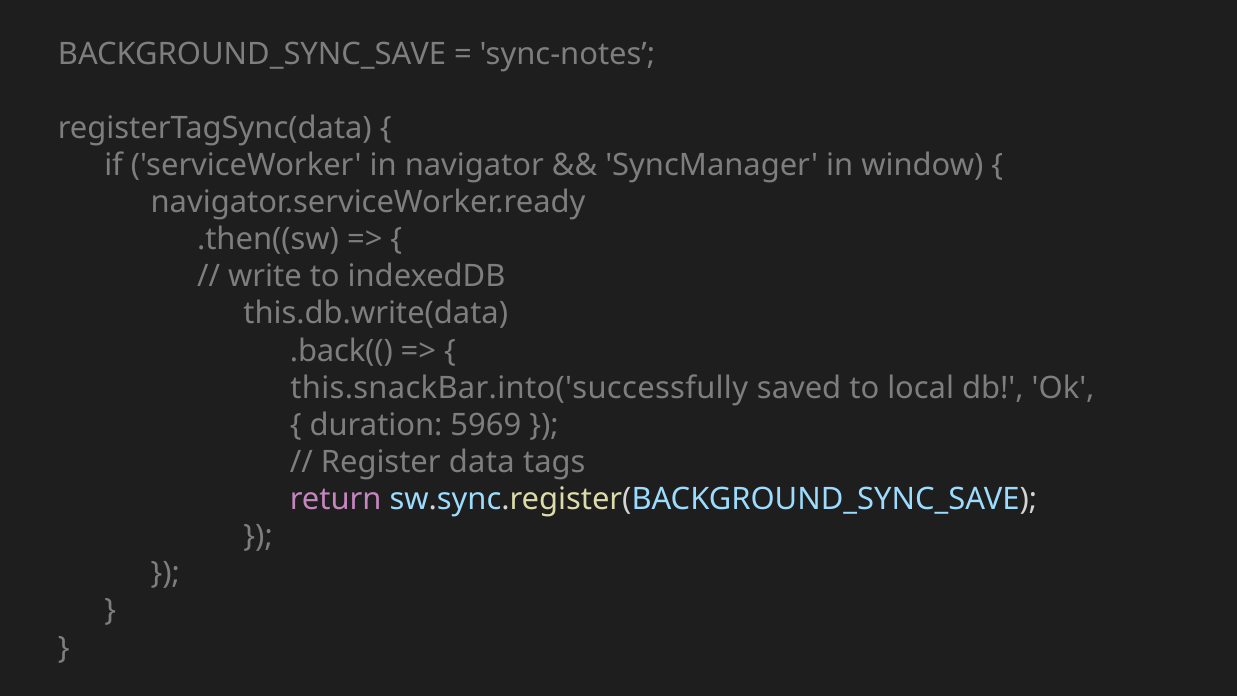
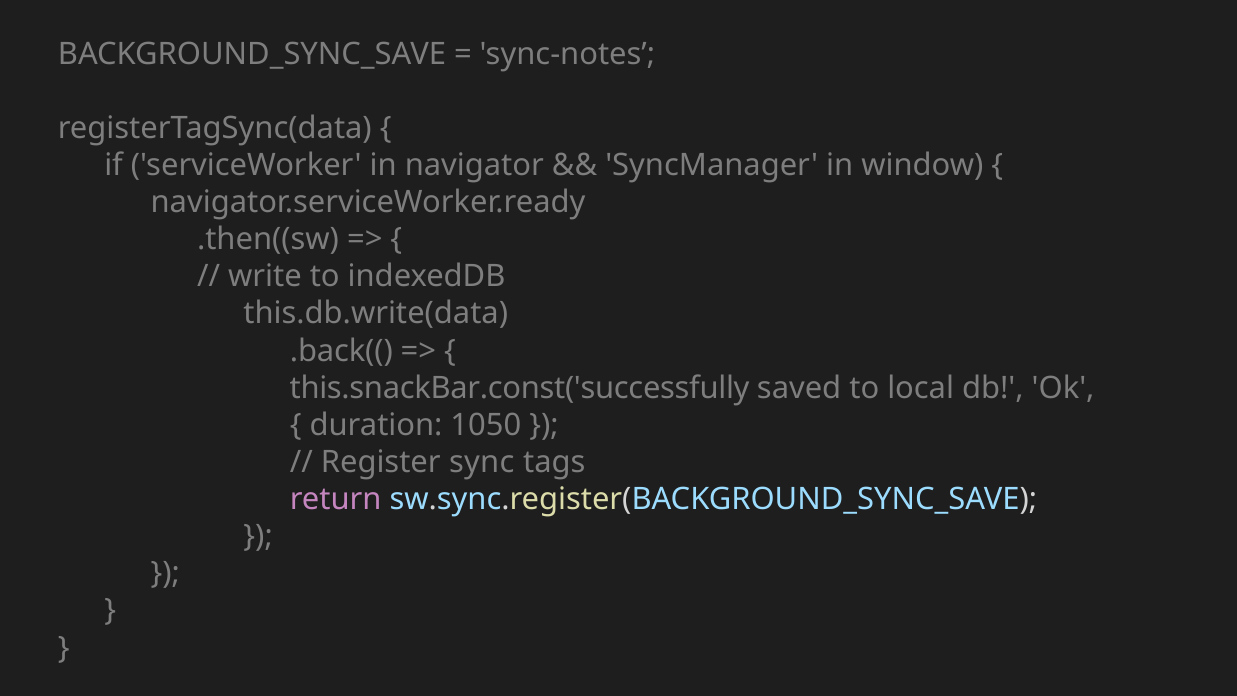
this.snackBar.into('successfully: this.snackBar.into('successfully -> this.snackBar.const('successfully (520, 388)
5969: 5969 -> 1050 (486, 425)
data: data -> sync (482, 462)
